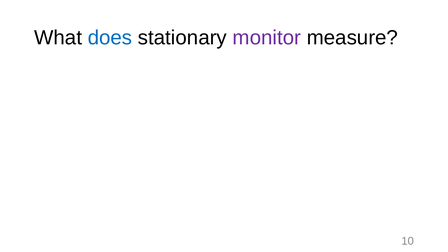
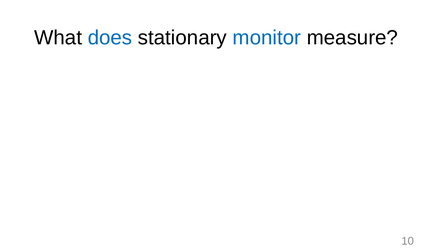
monitor colour: purple -> blue (267, 38)
